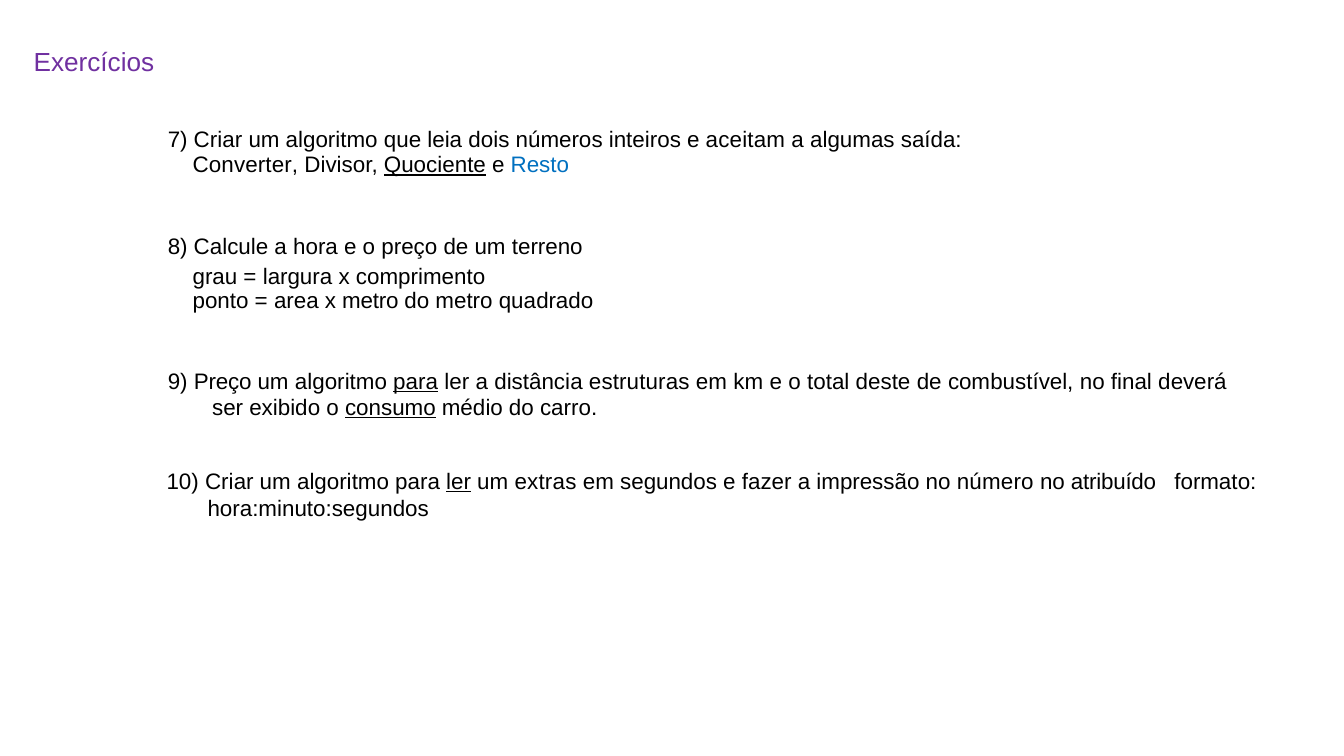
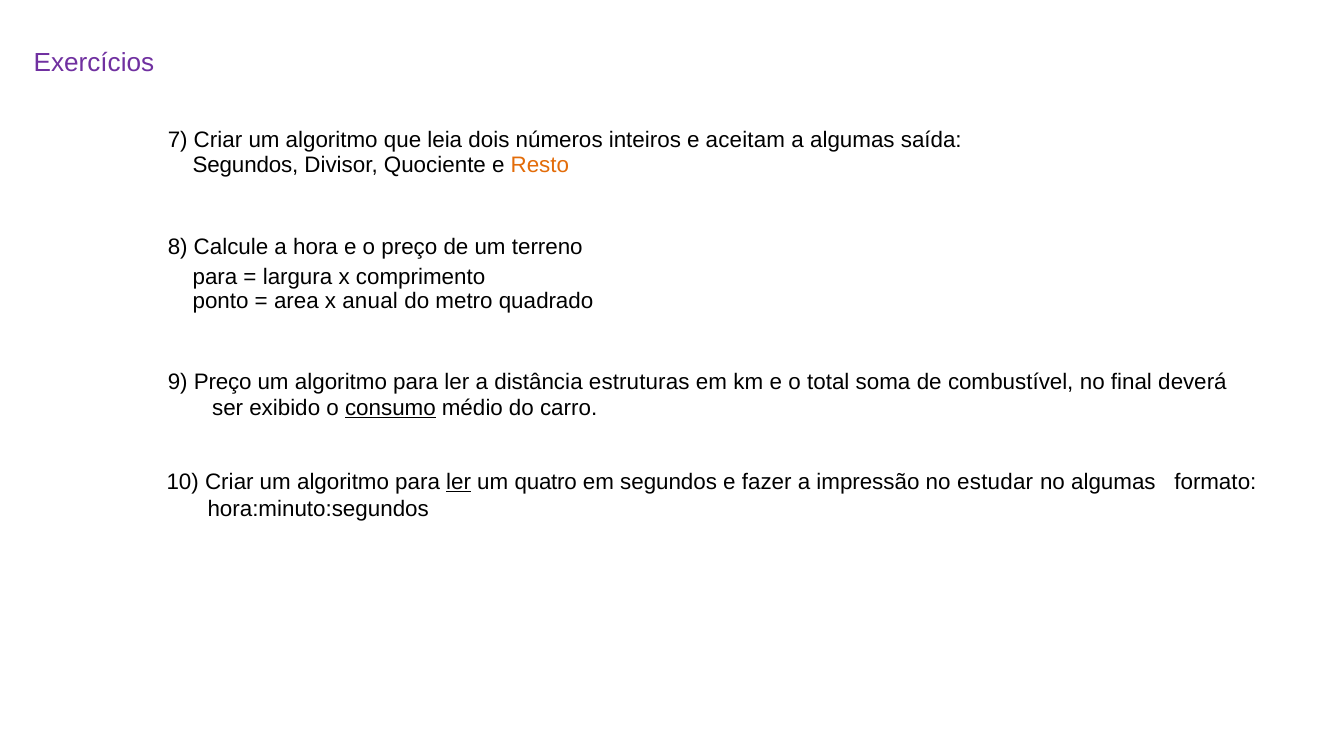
Converter: Converter -> Segundos (245, 165)
Quociente underline: present -> none (435, 165)
Resto colour: blue -> orange (540, 165)
grau: grau -> para (215, 277)
x metro: metro -> anual (370, 301)
para underline: present -> none (416, 382)
deste: deste -> soma (883, 382)
extras: extras -> quatro (546, 482)
número: número -> estudar (995, 482)
no atribuído: atribuído -> algumas (1113, 482)
